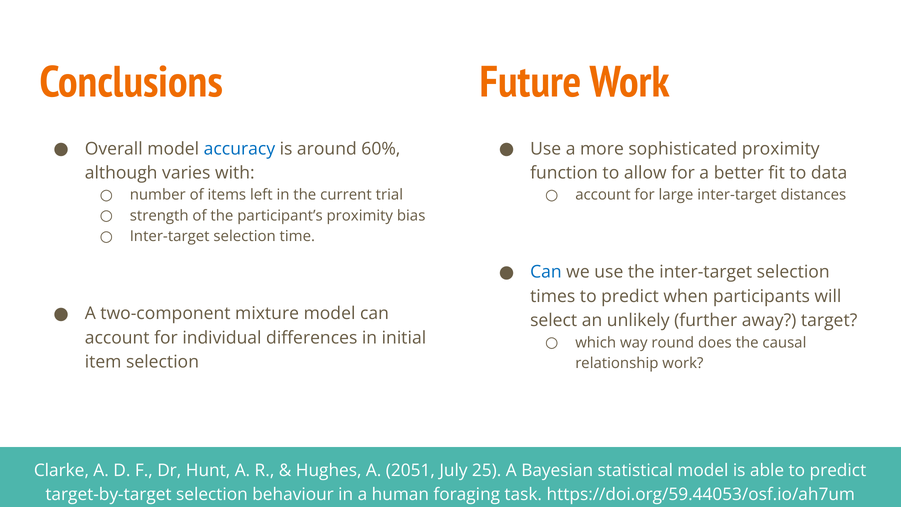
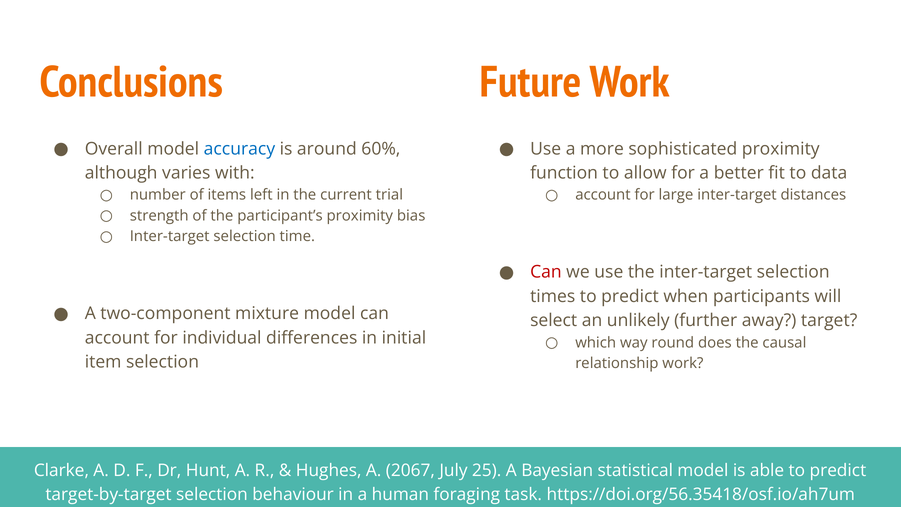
Can colour: blue -> red (546, 272)
2051: 2051 -> 2067 (410, 471)
https://doi.org/59.44053/osf.io/ah7um: https://doi.org/59.44053/osf.io/ah7um -> https://doi.org/56.35418/osf.io/ah7um (701, 494)
